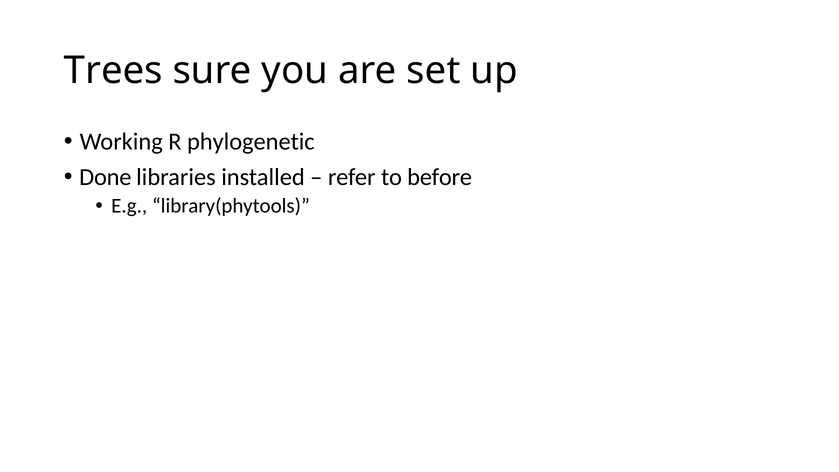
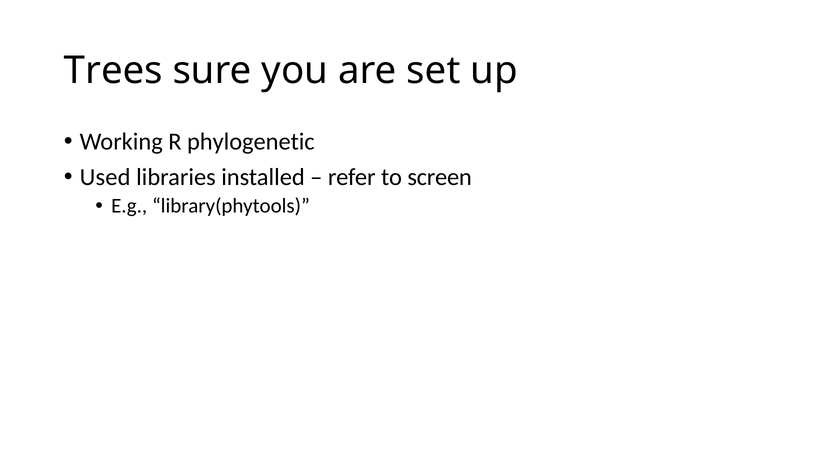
Done: Done -> Used (105, 177)
before: before -> screen (440, 177)
